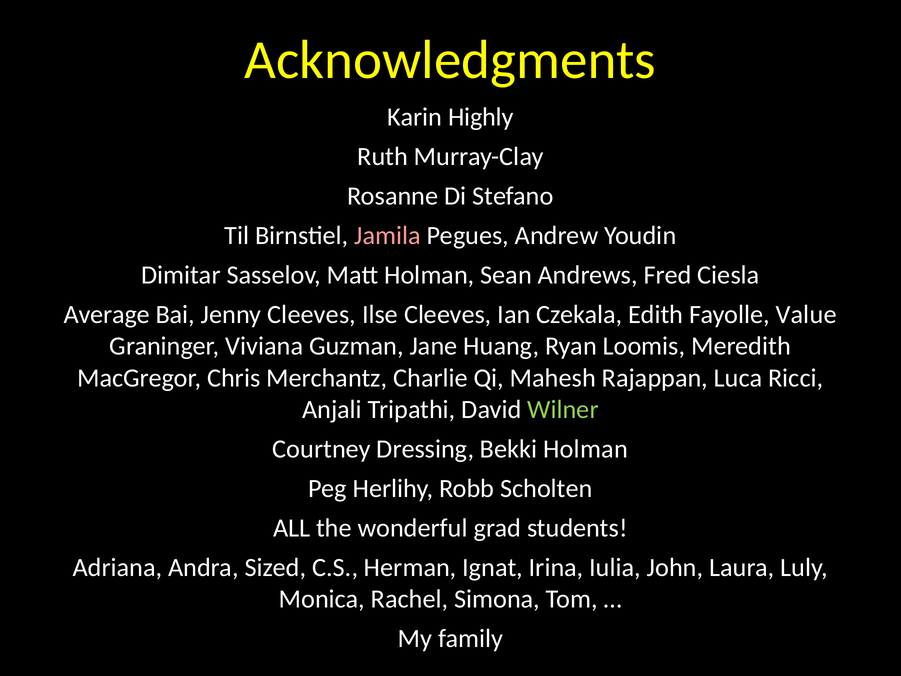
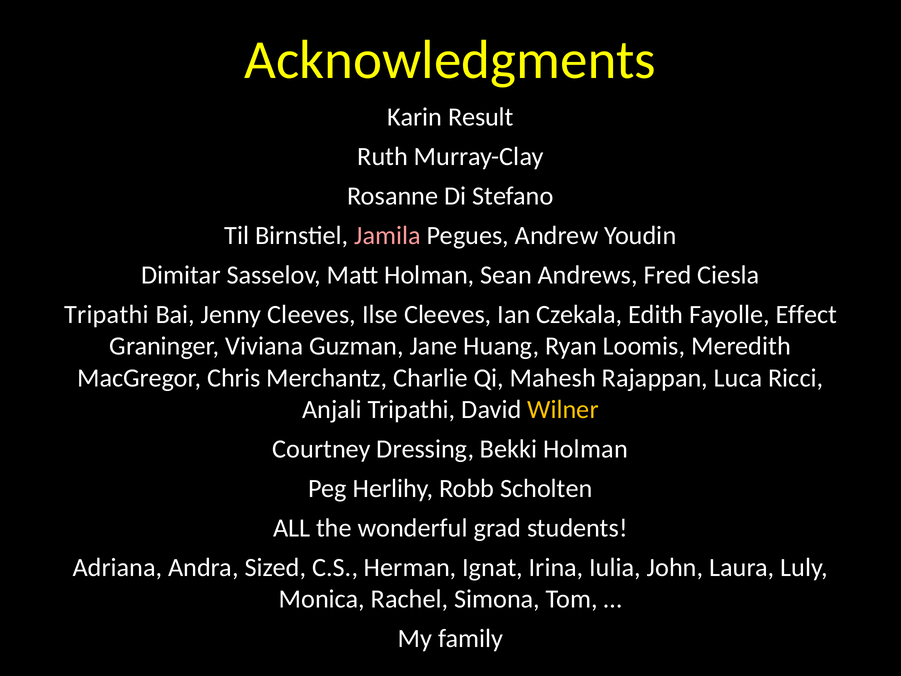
Highly: Highly -> Result (481, 117)
Average: Average -> Tripathi (106, 315)
Value: Value -> Effect (806, 315)
Wilner colour: light green -> yellow (563, 409)
